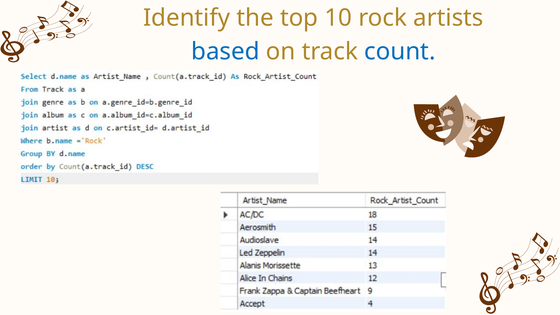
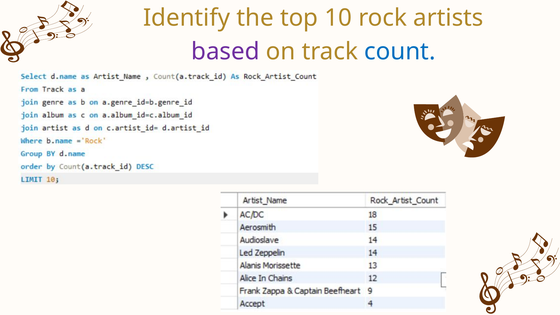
based colour: blue -> purple (225, 52)
